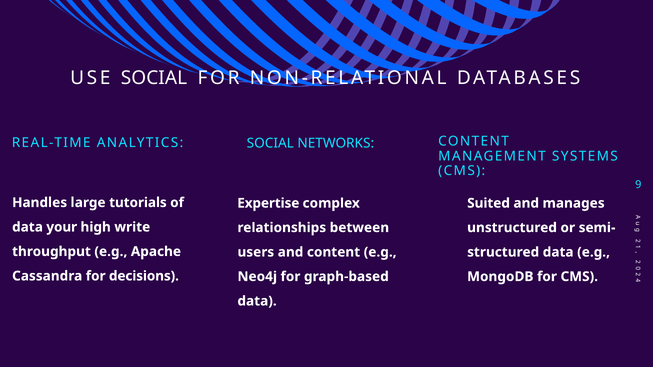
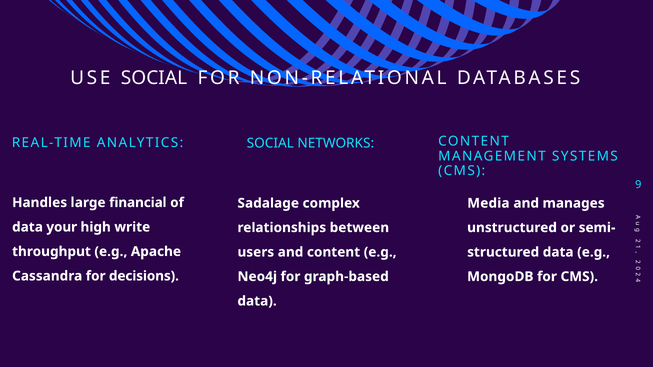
tutorials: tutorials -> financial (138, 203)
Expertise: Expertise -> Sadalage (268, 203)
Suited: Suited -> Media (488, 203)
